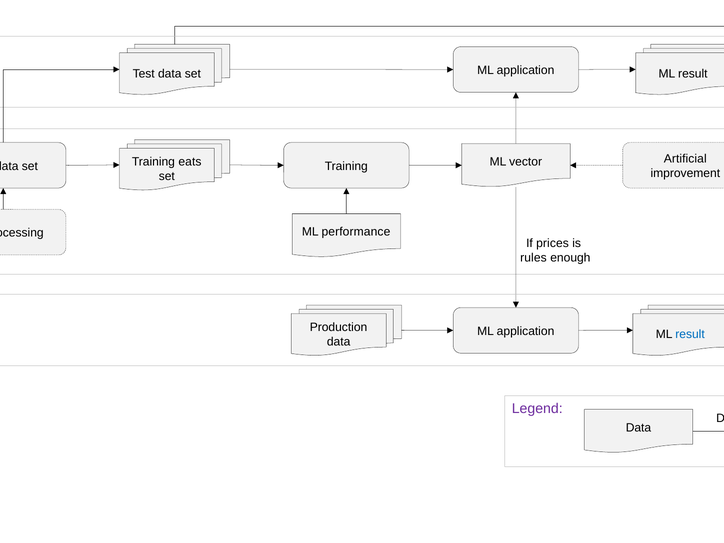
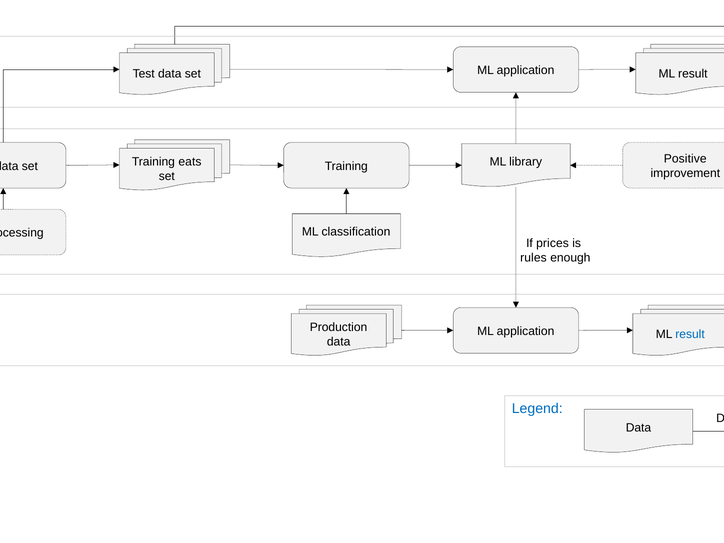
Artificial: Artificial -> Positive (685, 159)
vector: vector -> library (526, 162)
performance: performance -> classification (356, 232)
Legend colour: purple -> blue (537, 409)
